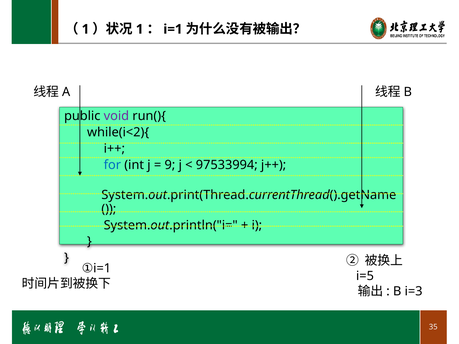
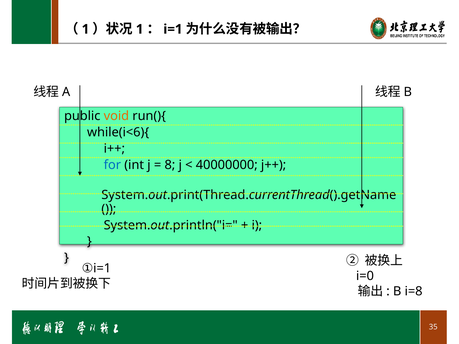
void colour: purple -> orange (116, 116)
while(i<2){: while(i<2){ -> while(i<6){ (118, 132)
9: 9 -> 8 (170, 165)
97533994: 97533994 -> 40000000 (227, 165)
i=5: i=5 -> i=0 (365, 276)
i=3: i=3 -> i=8 (414, 292)
